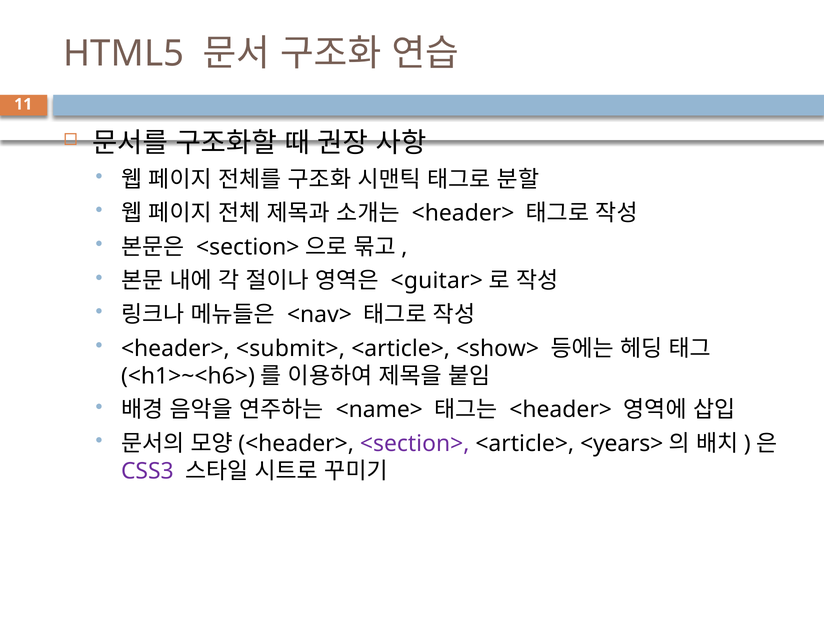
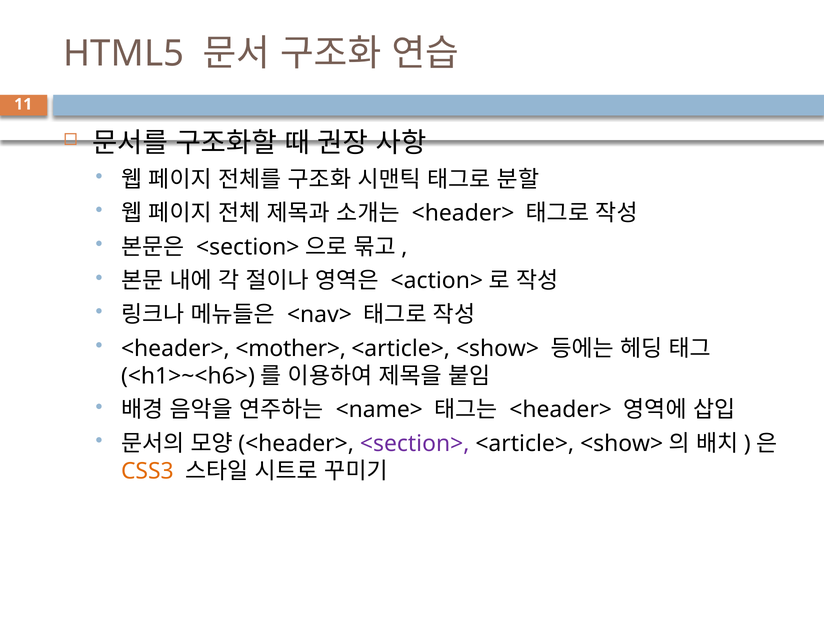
<guitar>: <guitar> -> <action> (437, 281)
<submit>: <submit> -> <mother> (291, 349)
<years>: <years> -> <show> (622, 444)
CSS3 colour: purple -> orange (147, 471)
